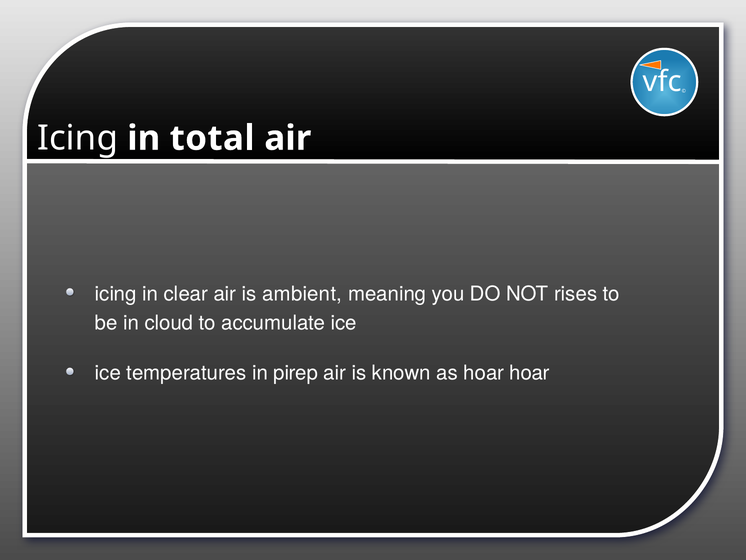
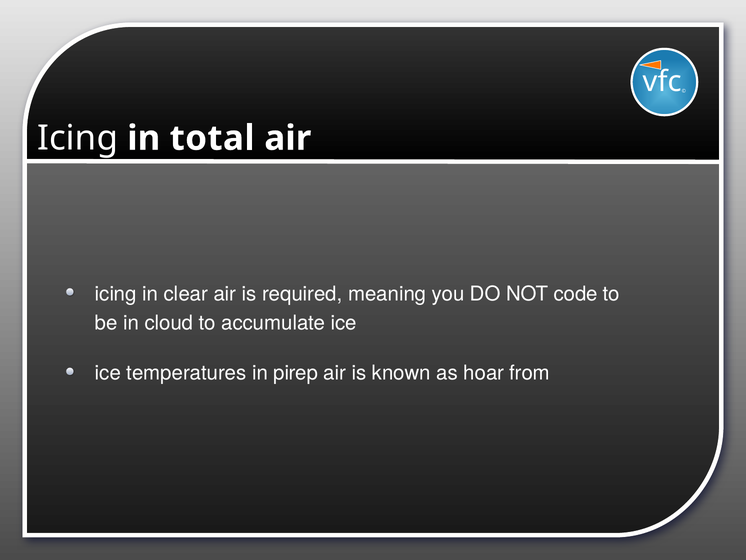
ambient: ambient -> required (302, 294)
rises: rises -> code (576, 294)
hoar hoar: hoar -> from (530, 373)
